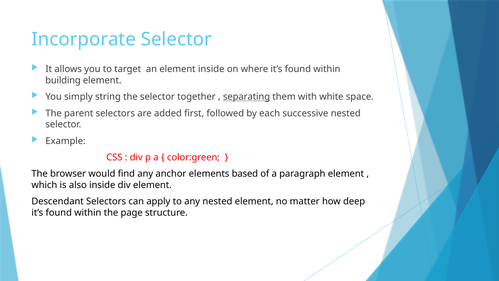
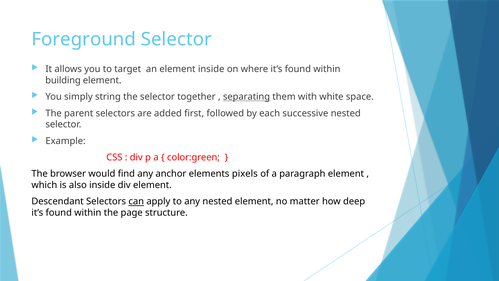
Incorporate: Incorporate -> Foreground (84, 39)
based: based -> pixels (245, 174)
can underline: none -> present (136, 201)
